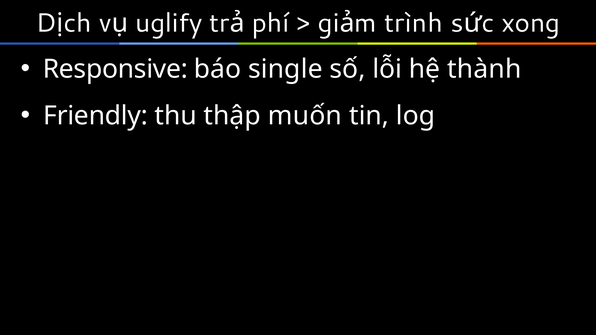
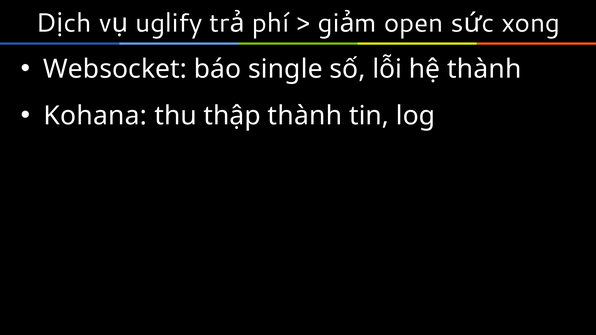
trình: trình -> open (414, 23)
Responsive: Responsive -> Websocket (115, 69)
Friendly: Friendly -> Kohana (95, 116)
thập muốn: muốn -> thành (305, 116)
